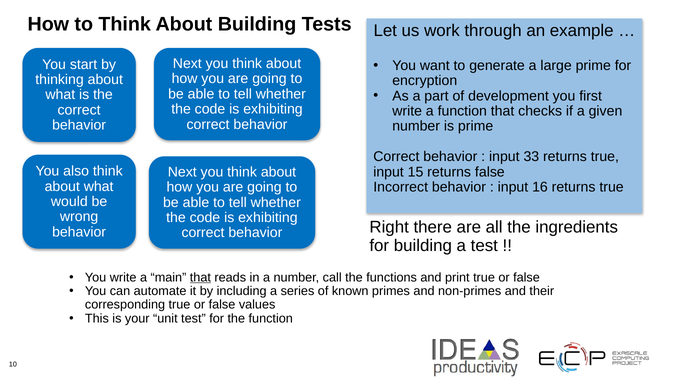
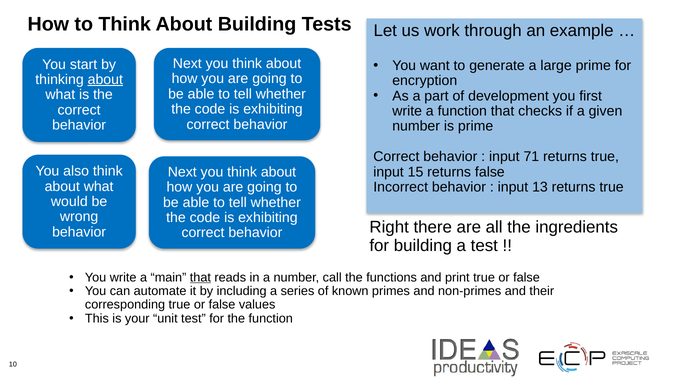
about underline: none -> present (105, 80)
33: 33 -> 71 (531, 157)
16: 16 -> 13 (540, 187)
